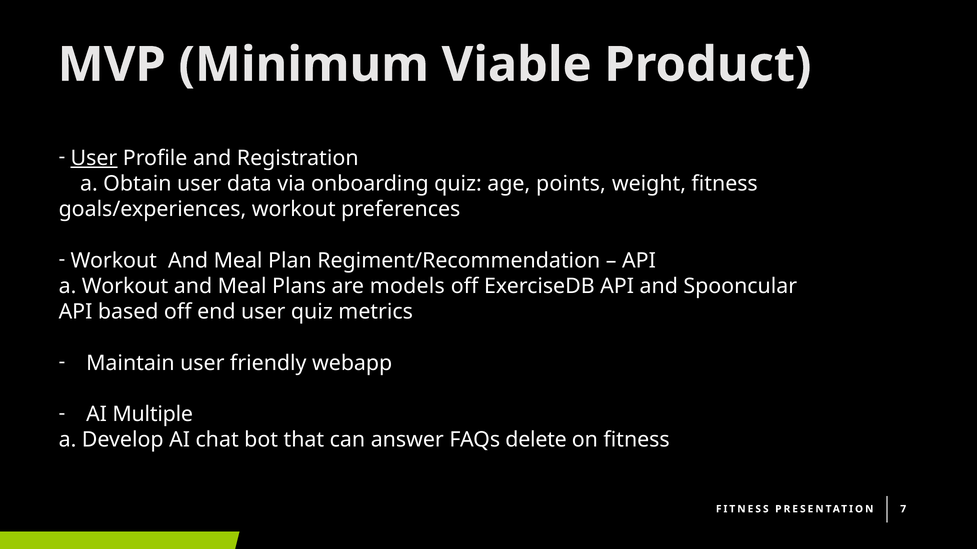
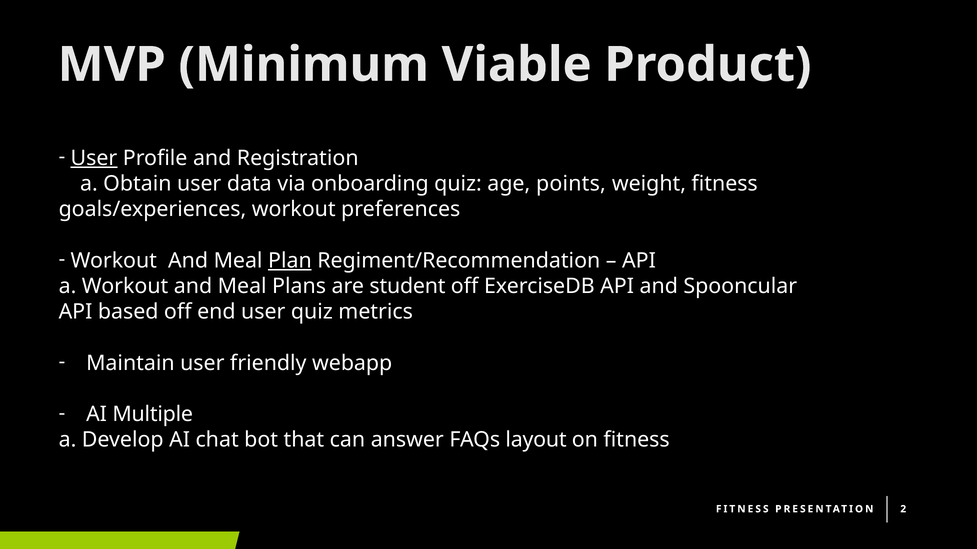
Plan underline: none -> present (290, 261)
models: models -> student (407, 287)
delete: delete -> layout (536, 440)
7: 7 -> 2 (903, 510)
